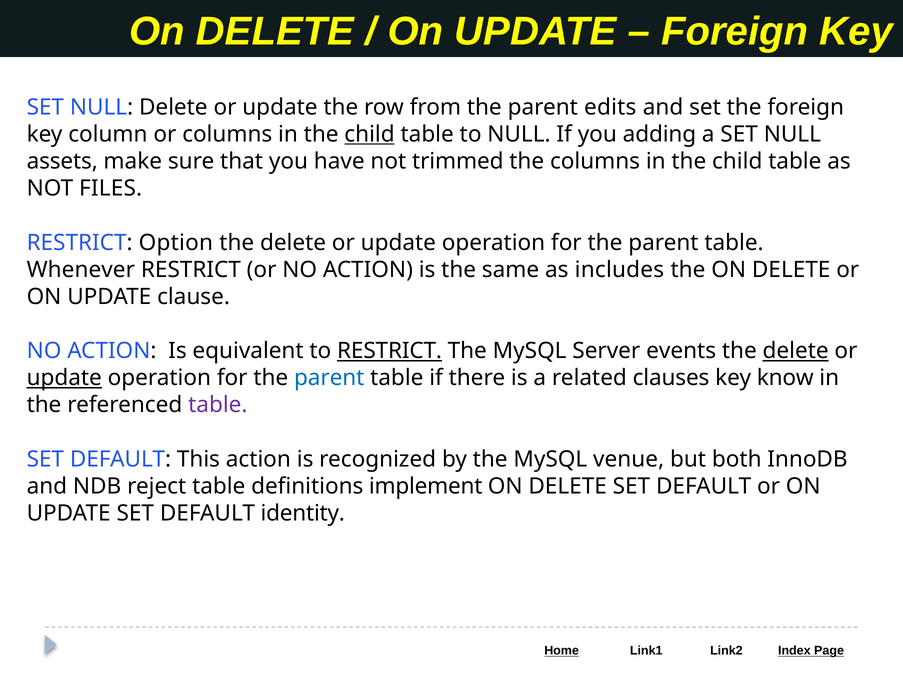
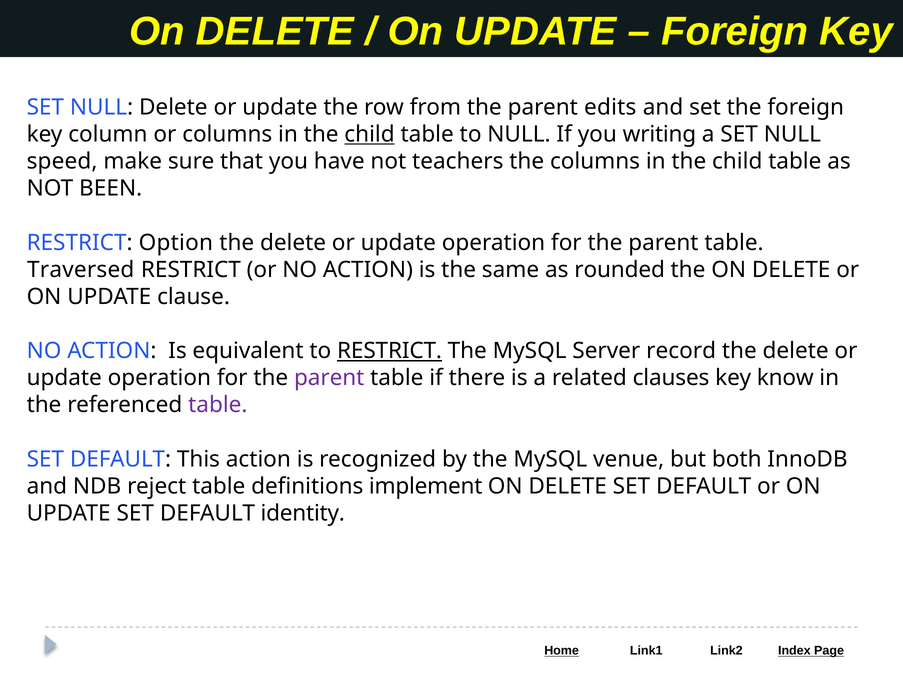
adding: adding -> writing (659, 134)
assets: assets -> speed (62, 161)
trimmed: trimmed -> teachers (458, 161)
FILES: FILES -> BEEN (111, 188)
Whenever: Whenever -> Traversed (81, 270)
includes: includes -> rounded (620, 270)
events: events -> record (681, 351)
delete underline: present -> none (796, 351)
update underline: present -> none (64, 378)
parent colour: blue -> purple (329, 378)
